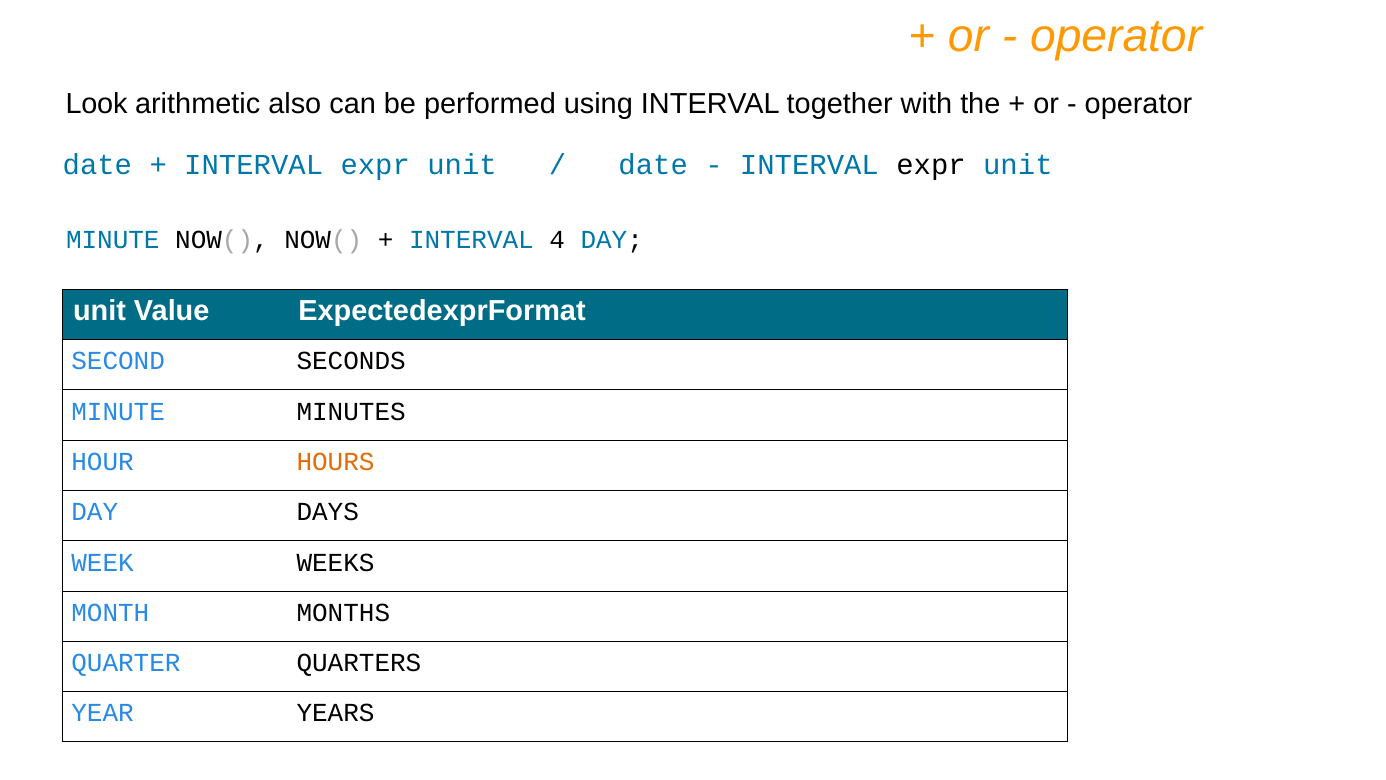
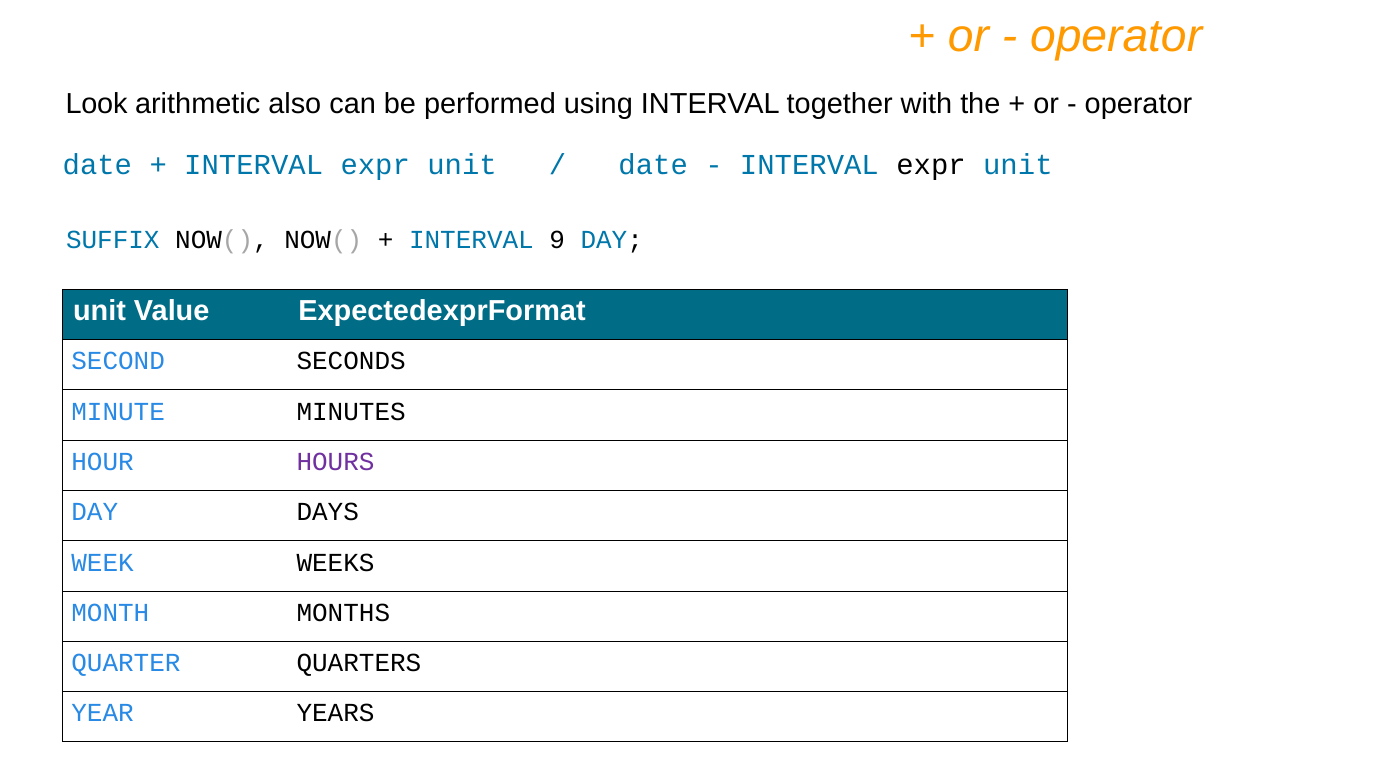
MINUTE: MINUTE -> SUFFIX (113, 240)
4: 4 -> 9 (557, 240)
HOURS colour: orange -> purple (336, 462)
